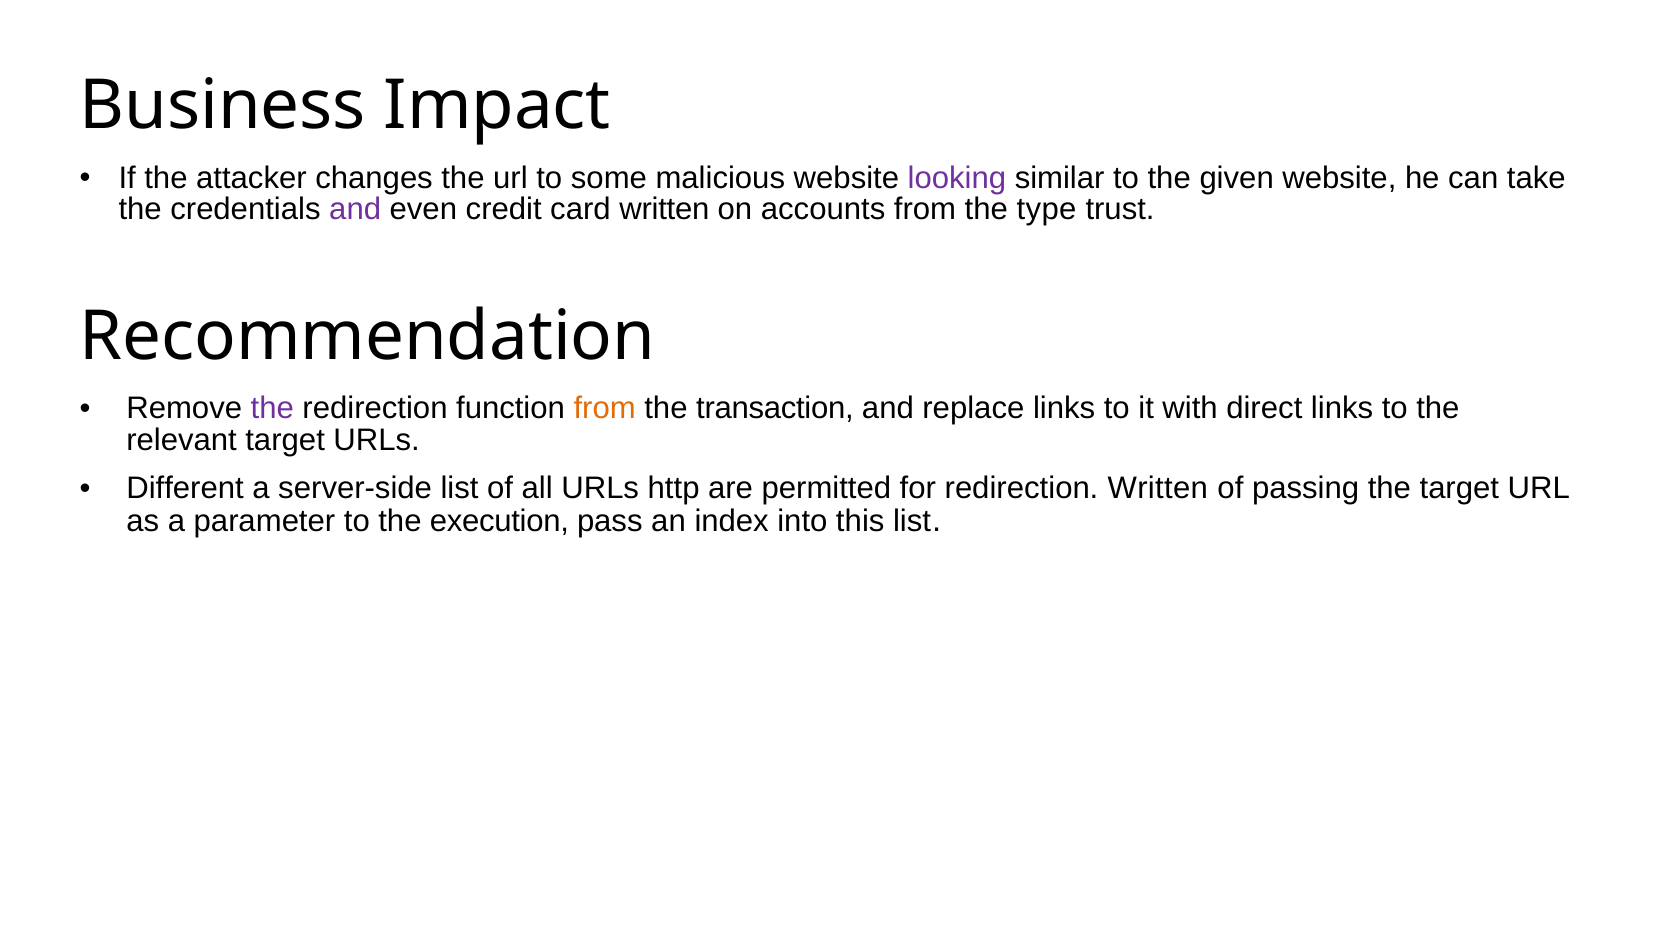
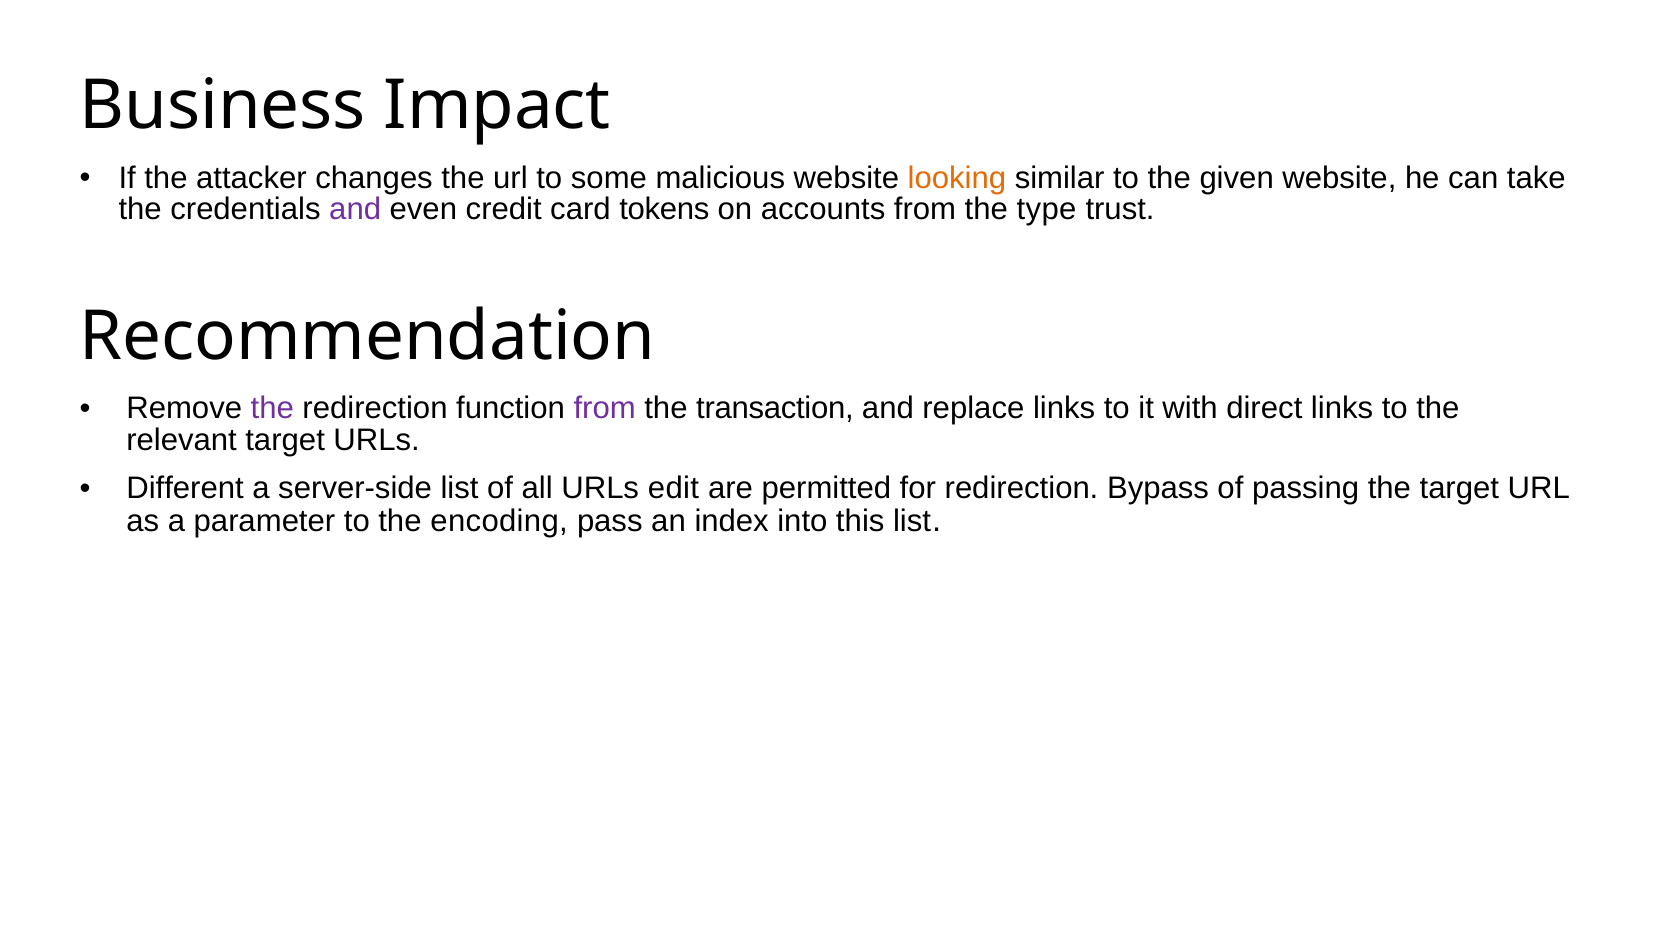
looking colour: purple -> orange (957, 178)
card written: written -> tokens (664, 209)
from colour: orange -> purple (605, 409)
http: http -> edit (673, 489)
redirection Written: Written -> Bypass (1158, 489)
execution: execution -> encoding (499, 521)
